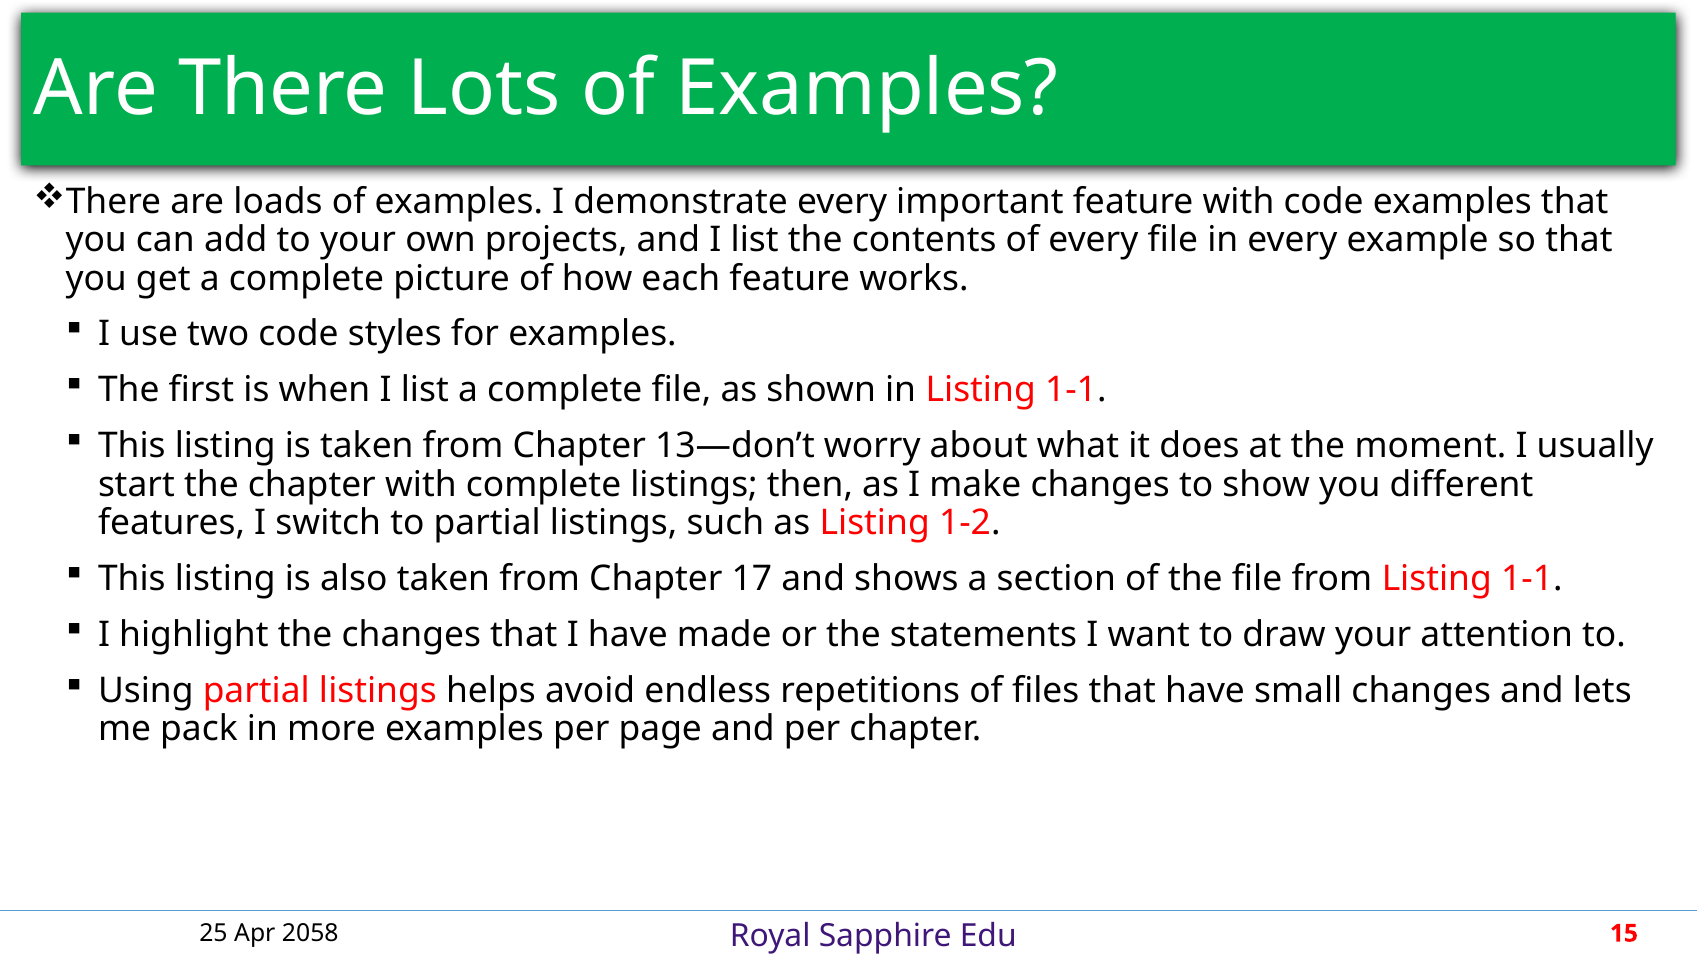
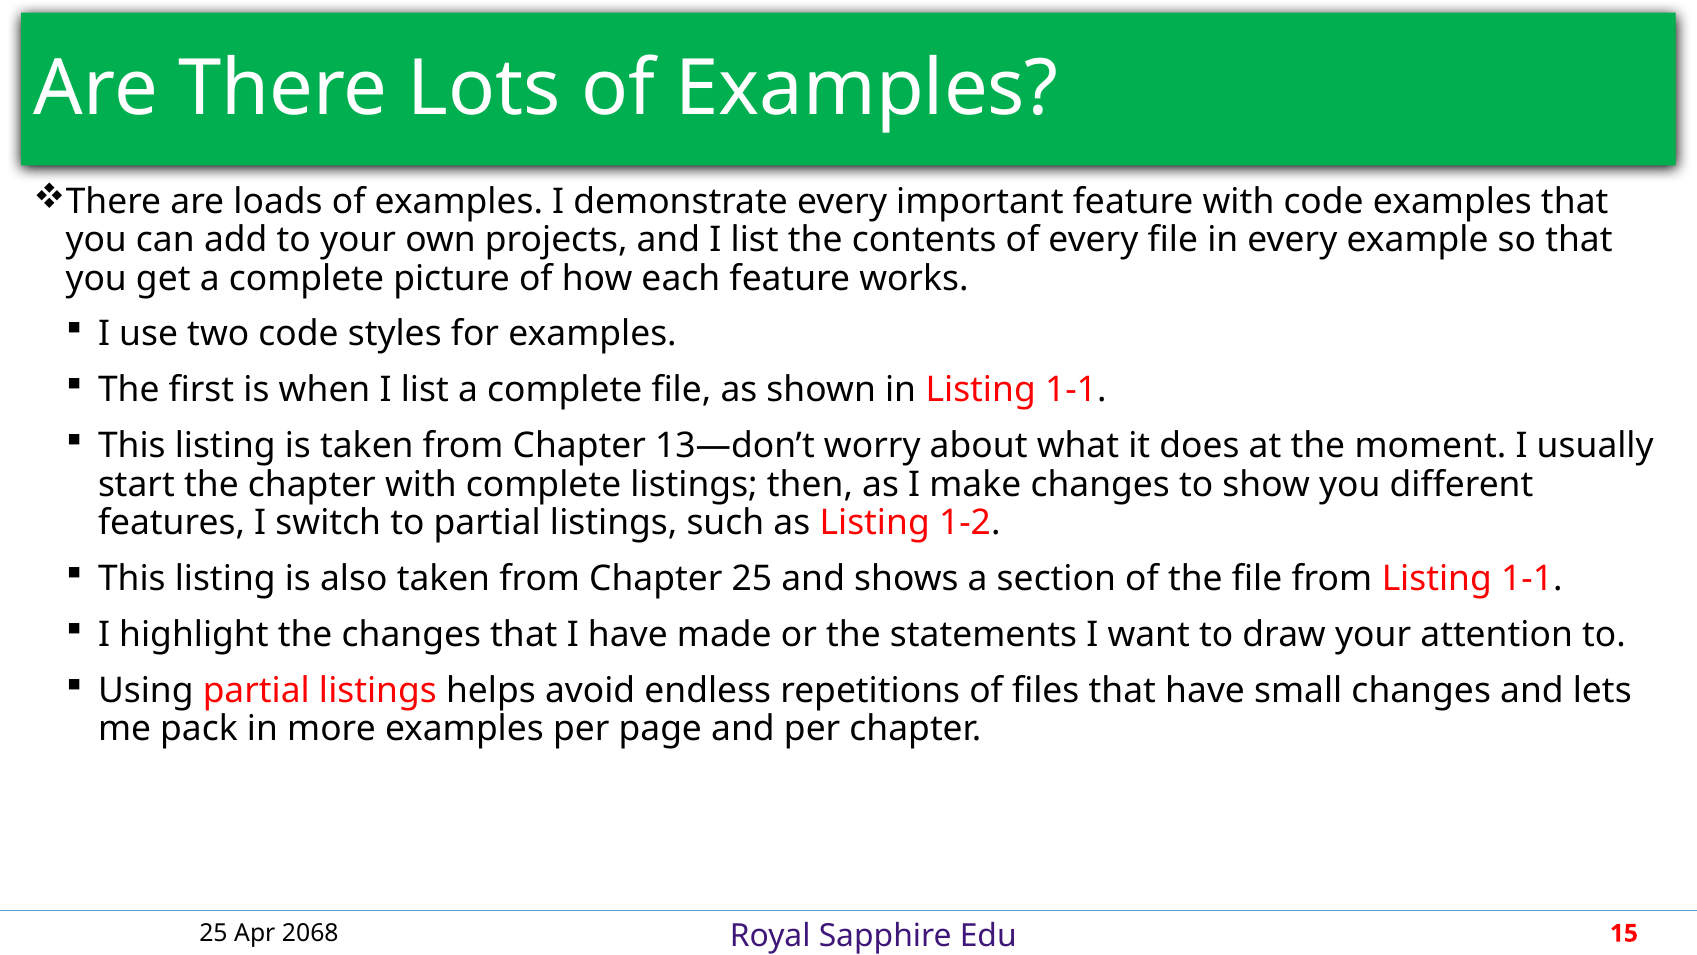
from Chapter 17: 17 -> 25 (752, 578)
2058: 2058 -> 2068 (310, 933)
